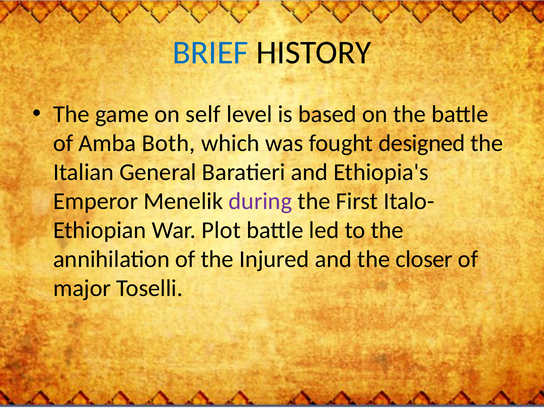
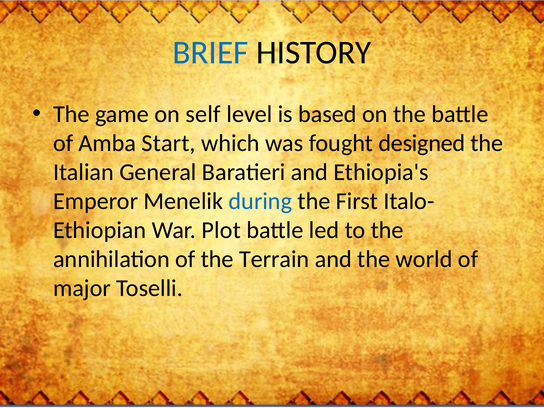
Both: Both -> Start (169, 143)
during colour: purple -> blue (260, 201)
Injured: Injured -> Terrain (274, 259)
closer: closer -> world (424, 259)
